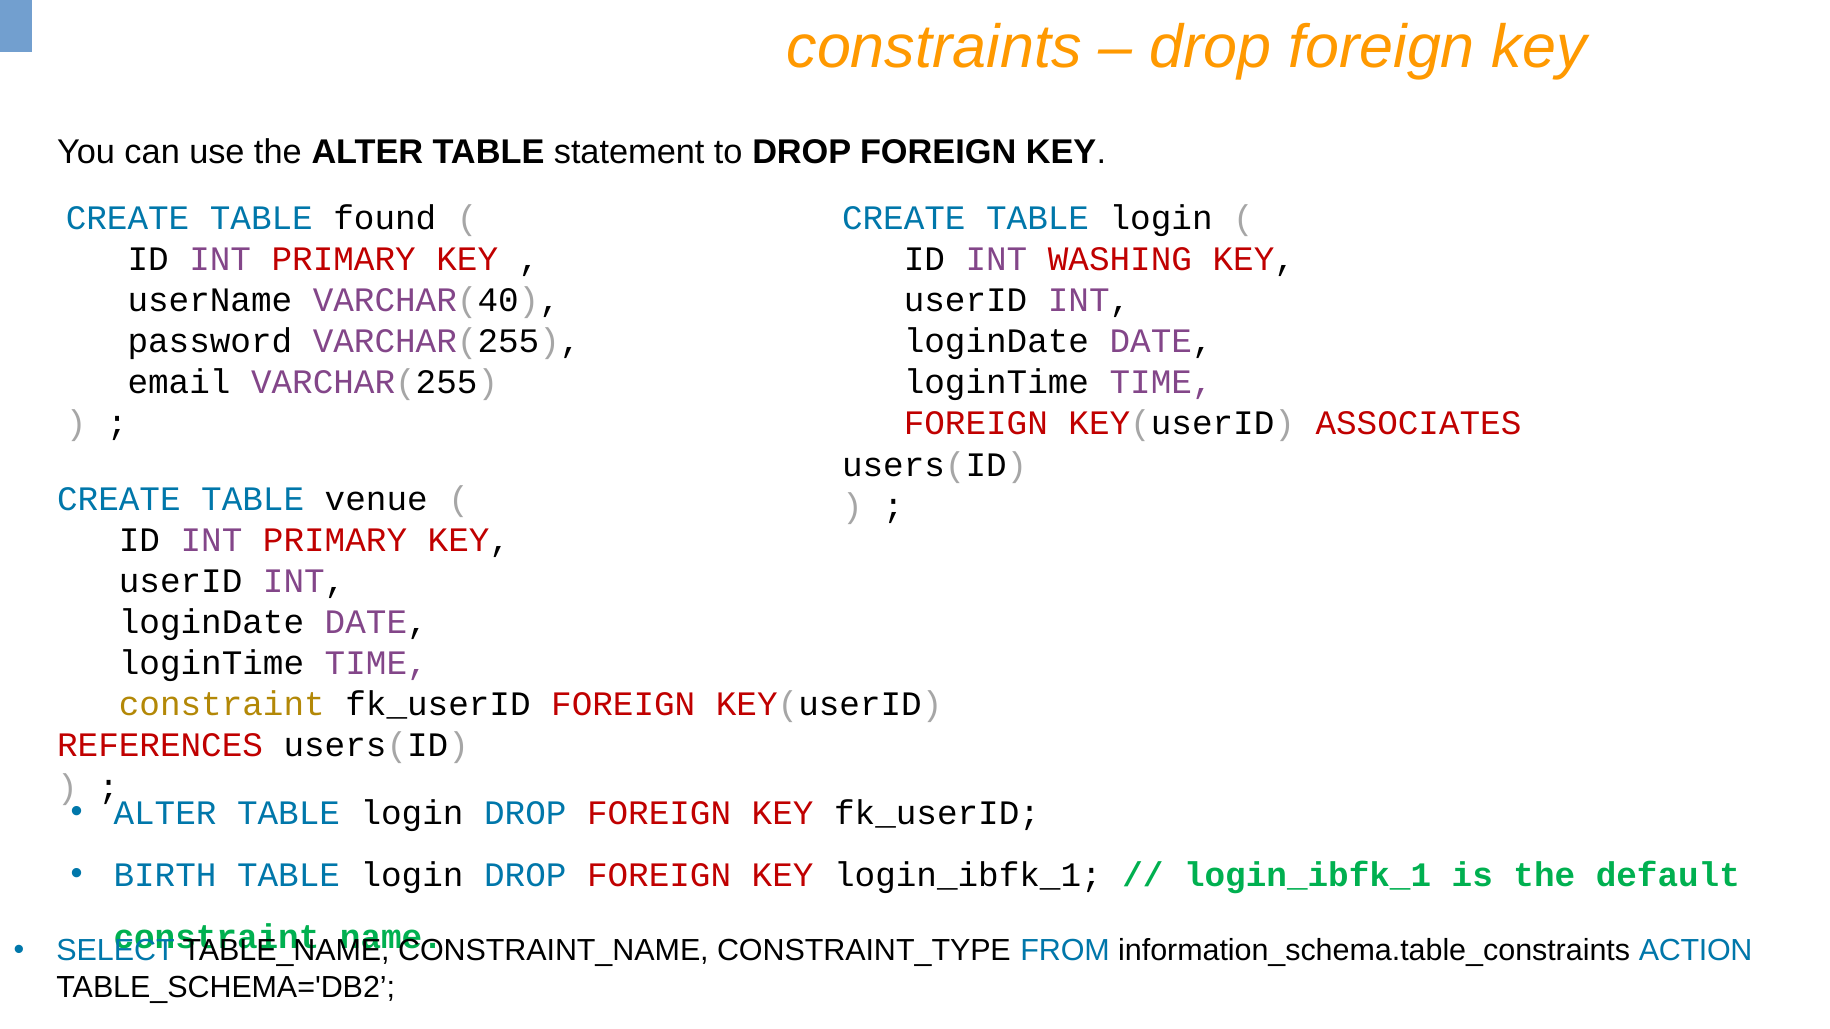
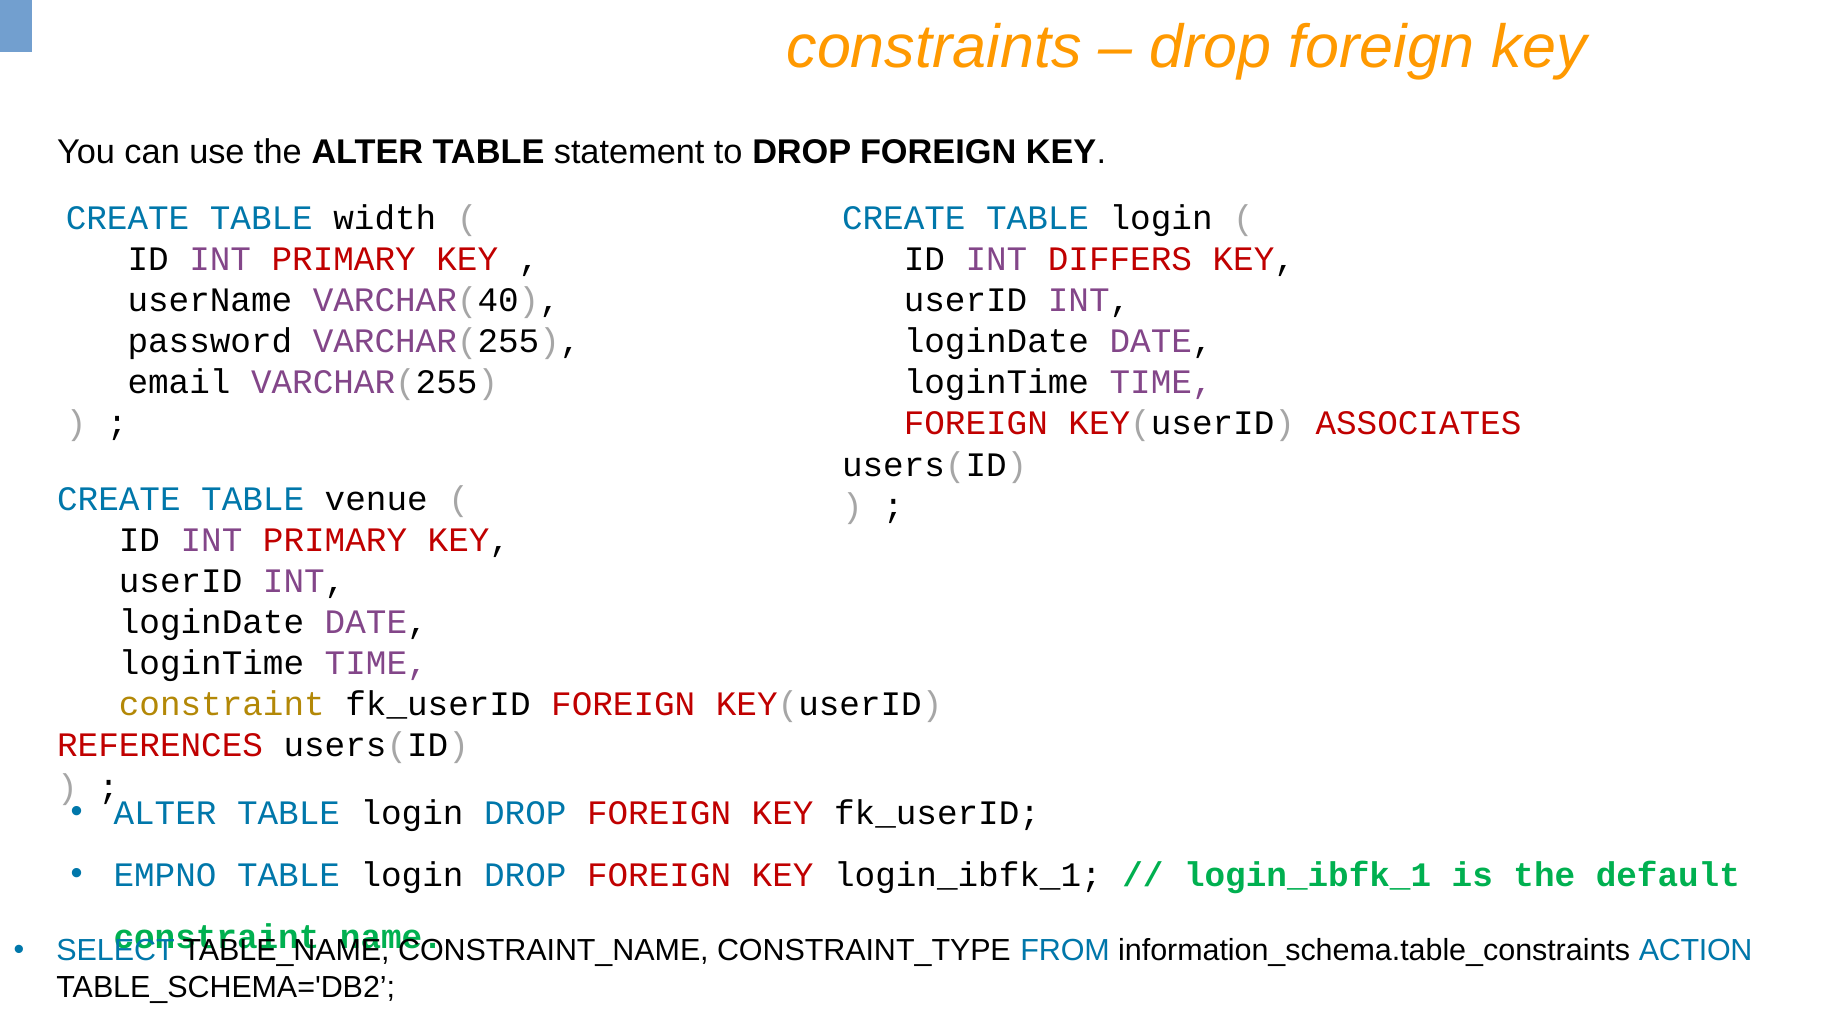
found: found -> width (385, 218)
WASHING: WASHING -> DIFFERS (1120, 259)
BIRTH: BIRTH -> EMPNO (165, 875)
